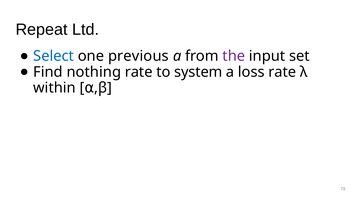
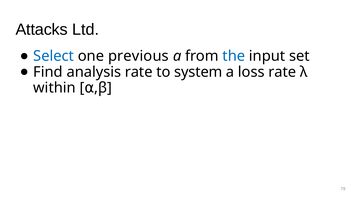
Repeat: Repeat -> Attacks (42, 29)
the colour: purple -> blue (234, 56)
nothing: nothing -> analysis (94, 72)
